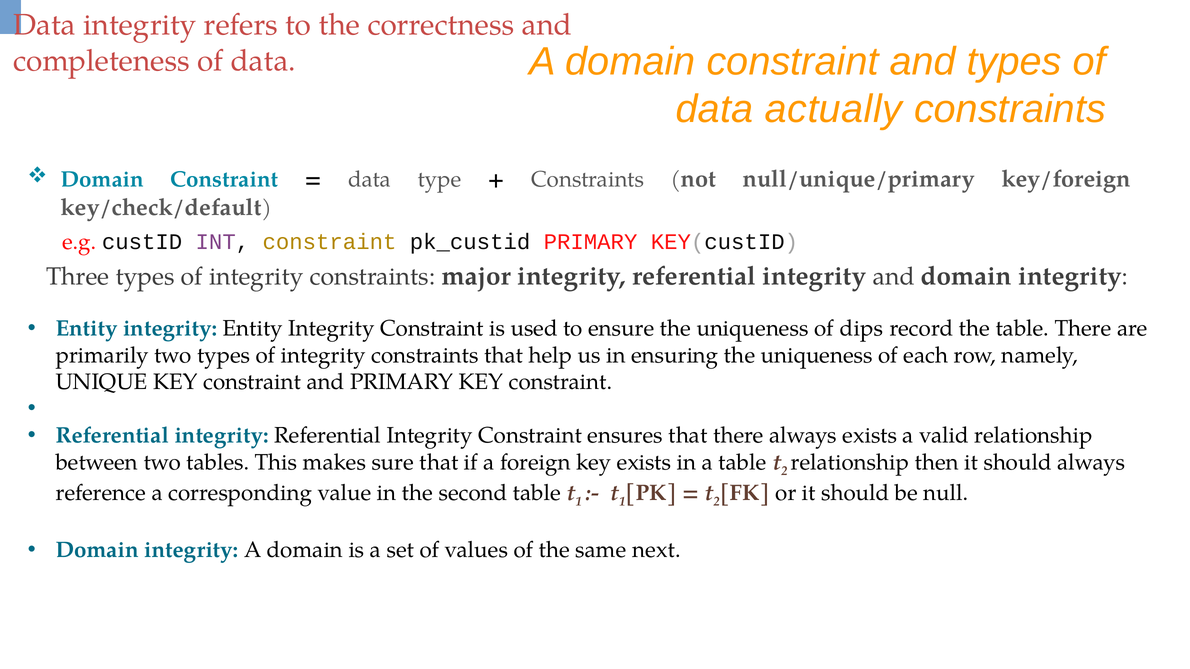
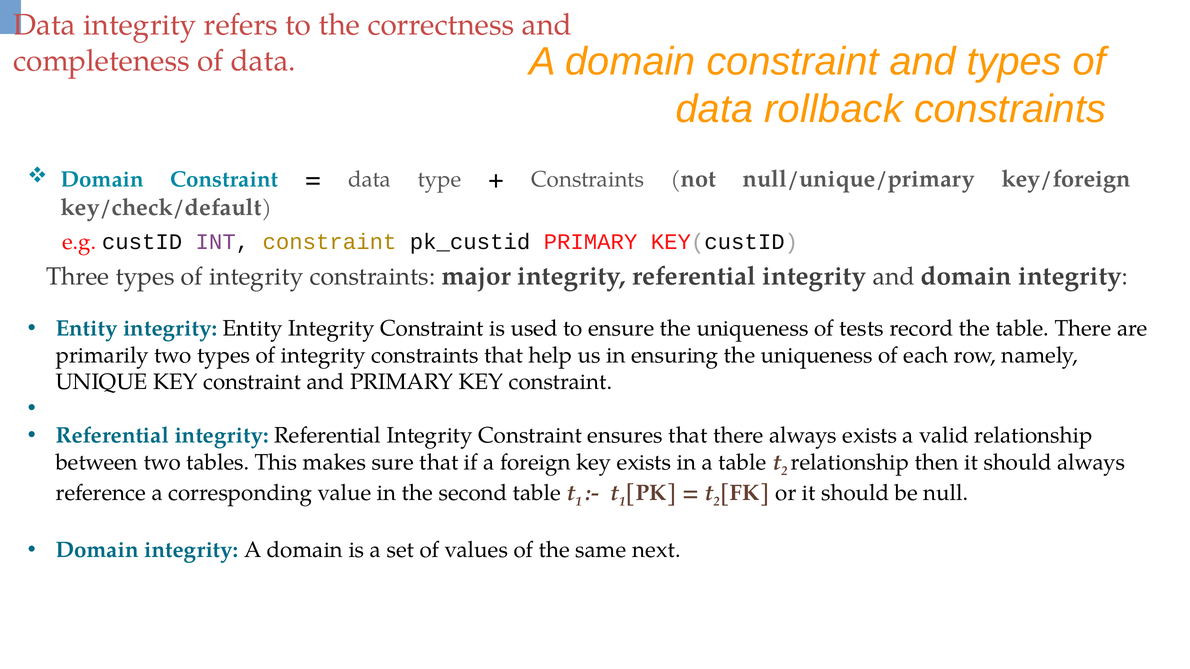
actually: actually -> rollback (833, 109)
dips: dips -> tests (862, 329)
